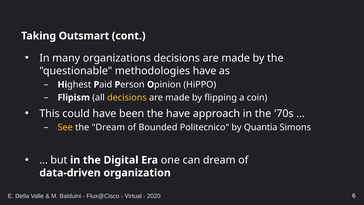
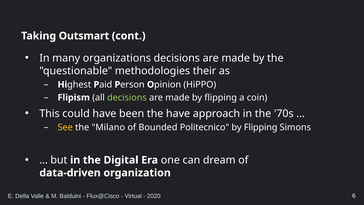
methodologies have: have -> their (204, 71)
decisions colour: yellow -> light green (127, 97)
the Dream: Dream -> Milano (108, 127)
Quantia: Quantia -> Flipping (261, 127)
